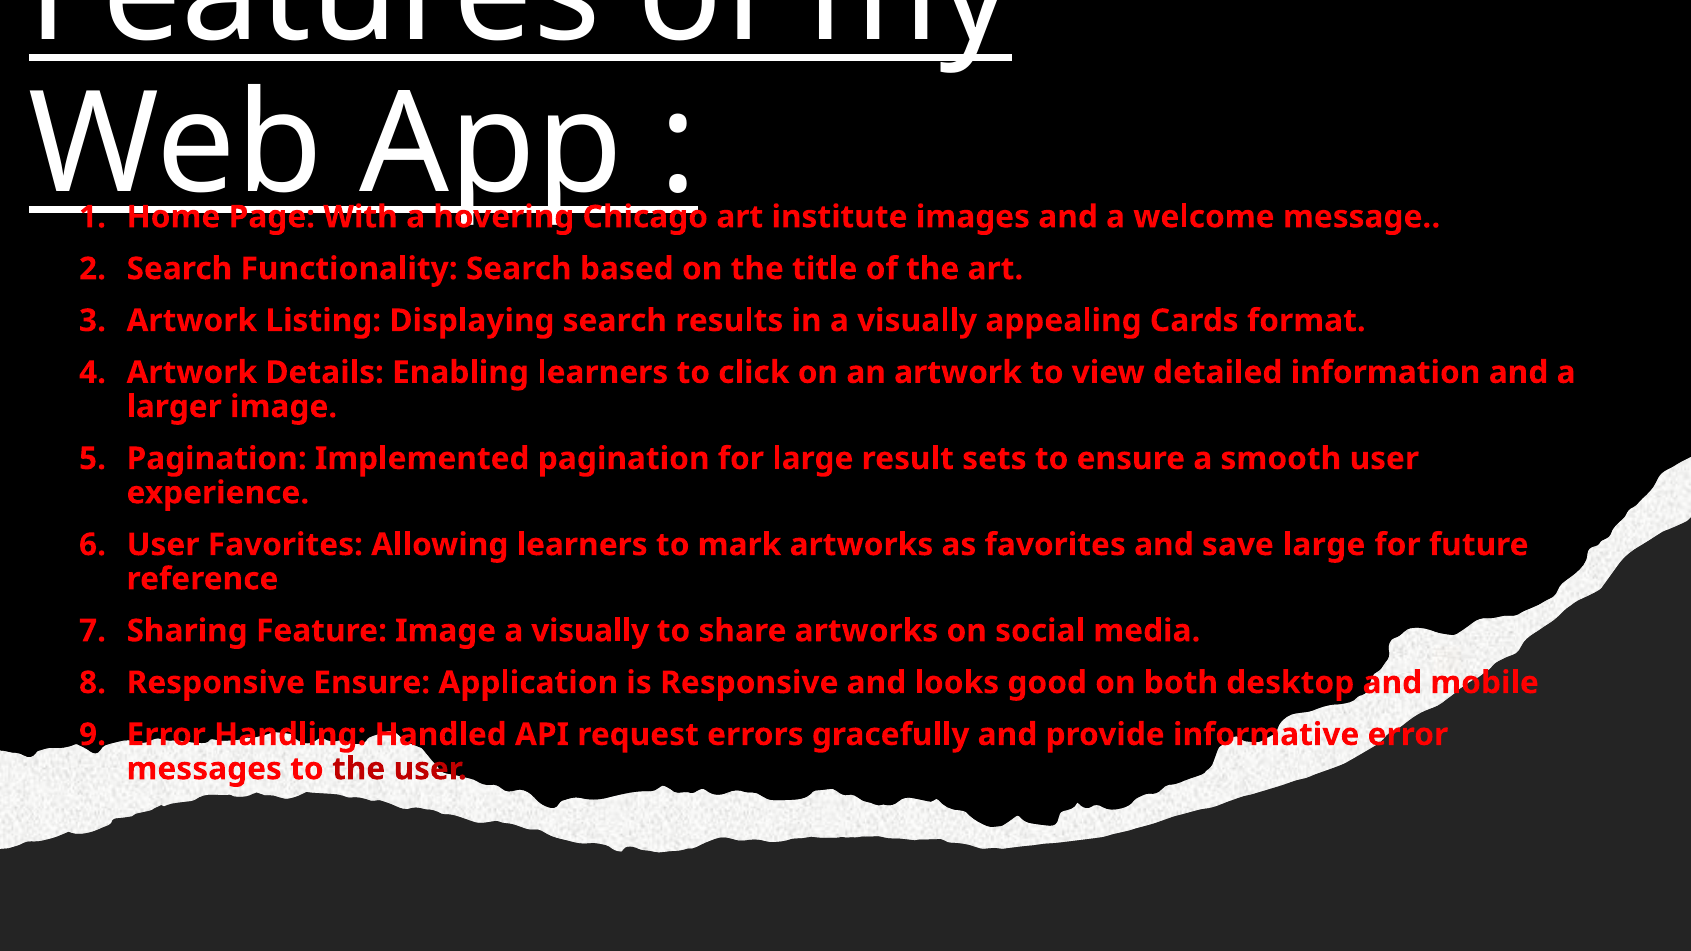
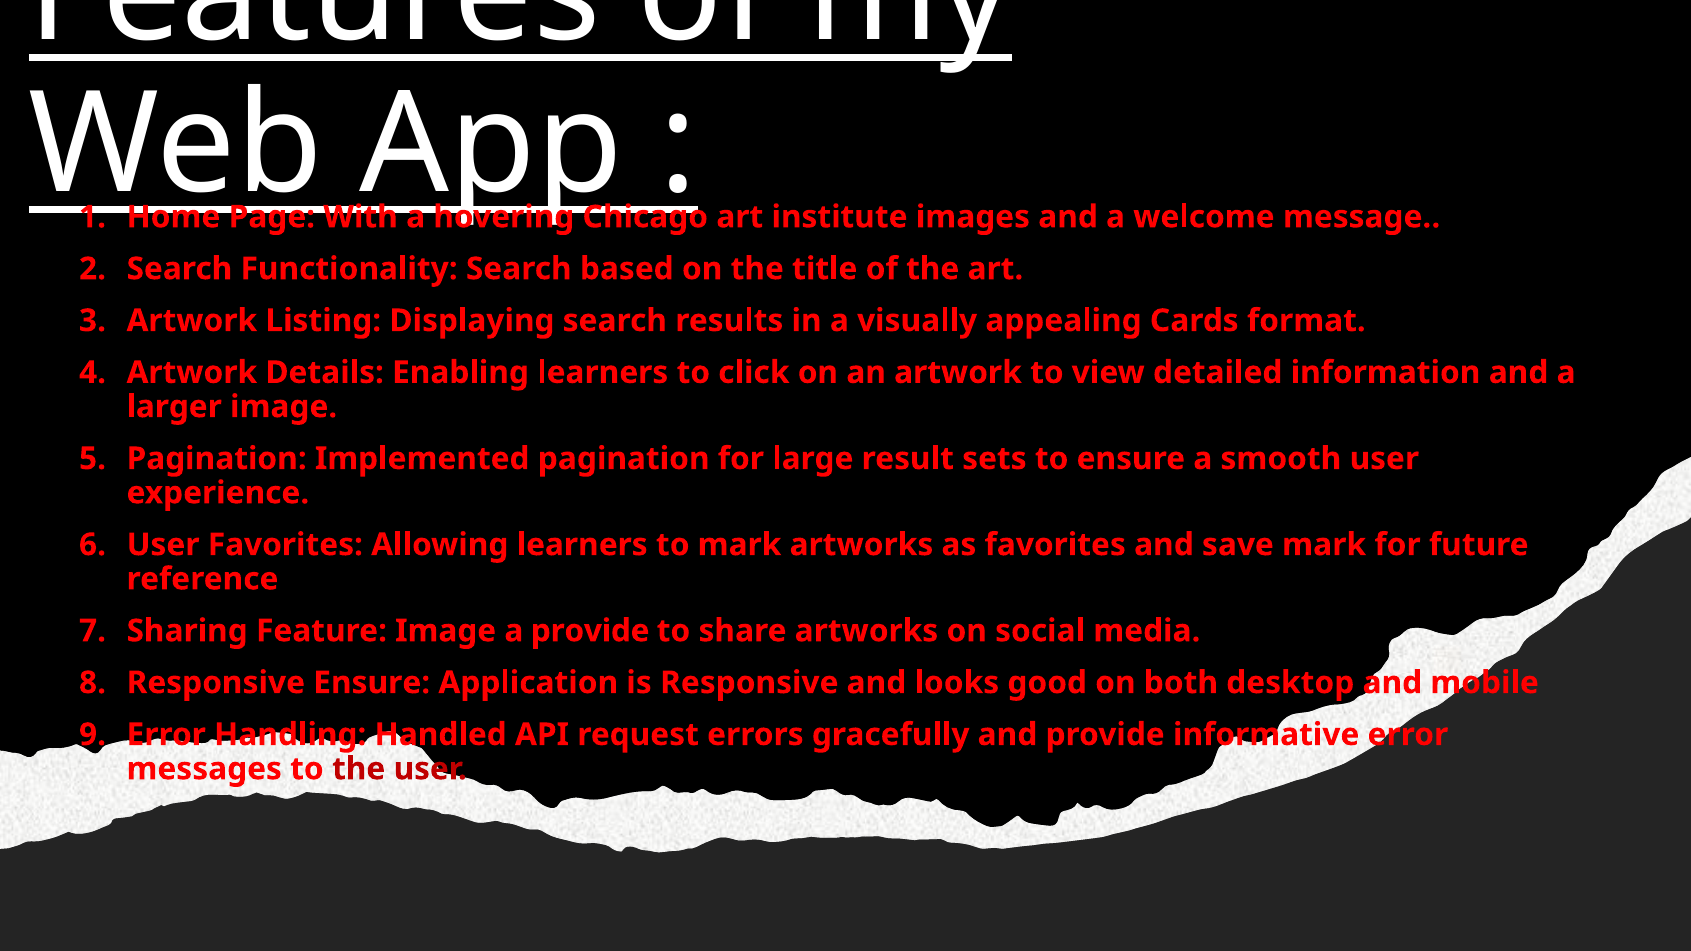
save large: large -> mark (1324, 545)
visually: visually -> provide (590, 631)
